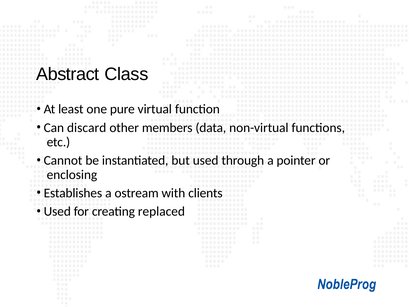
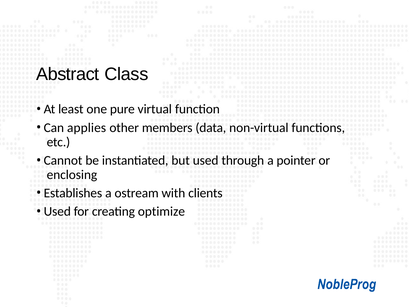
discard: discard -> applies (87, 128)
replaced: replaced -> optimize (161, 211)
